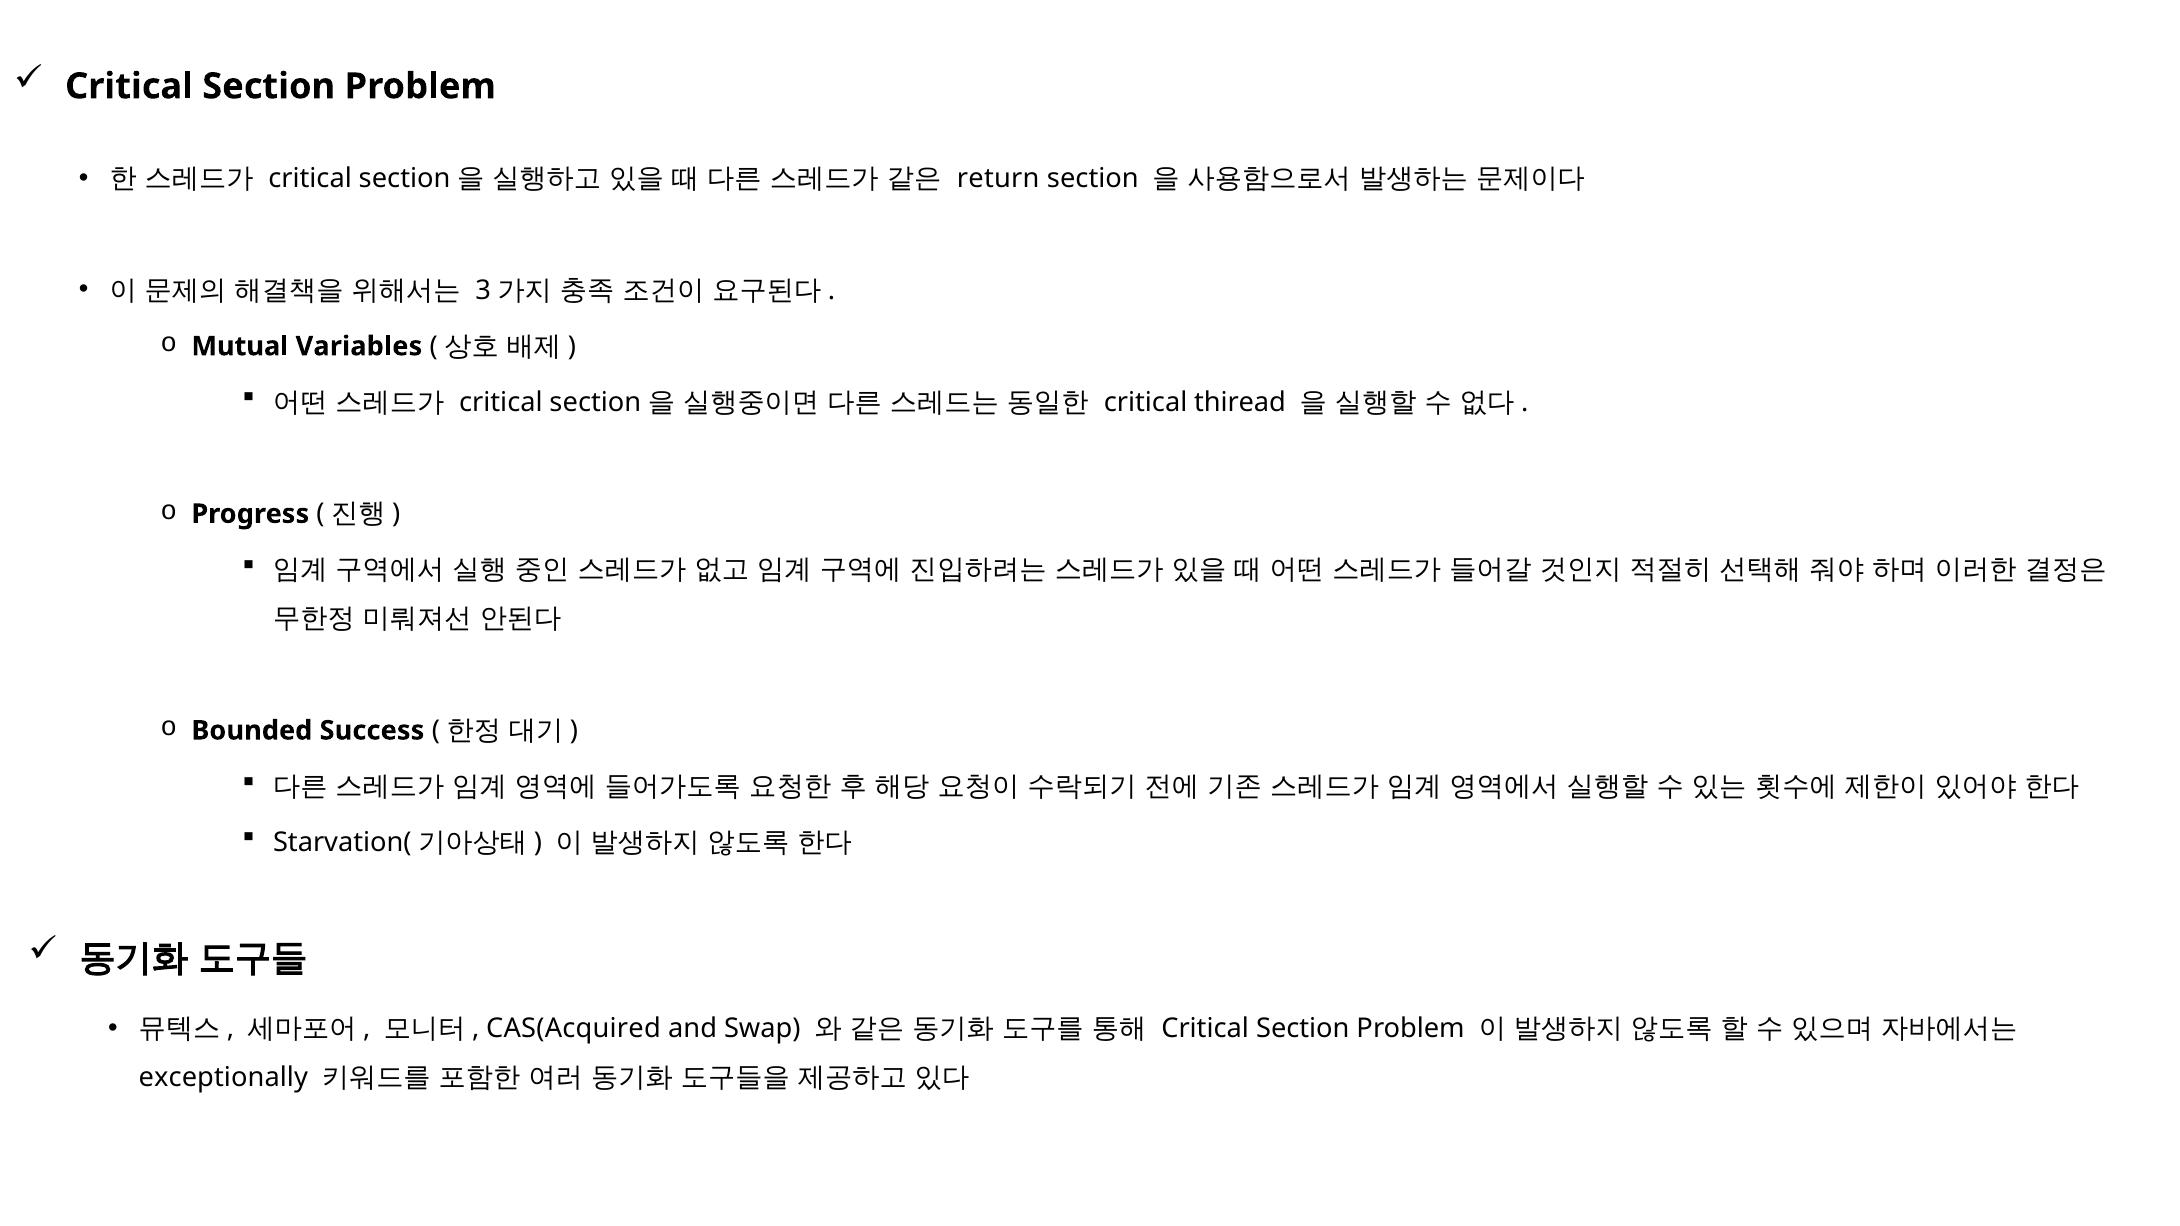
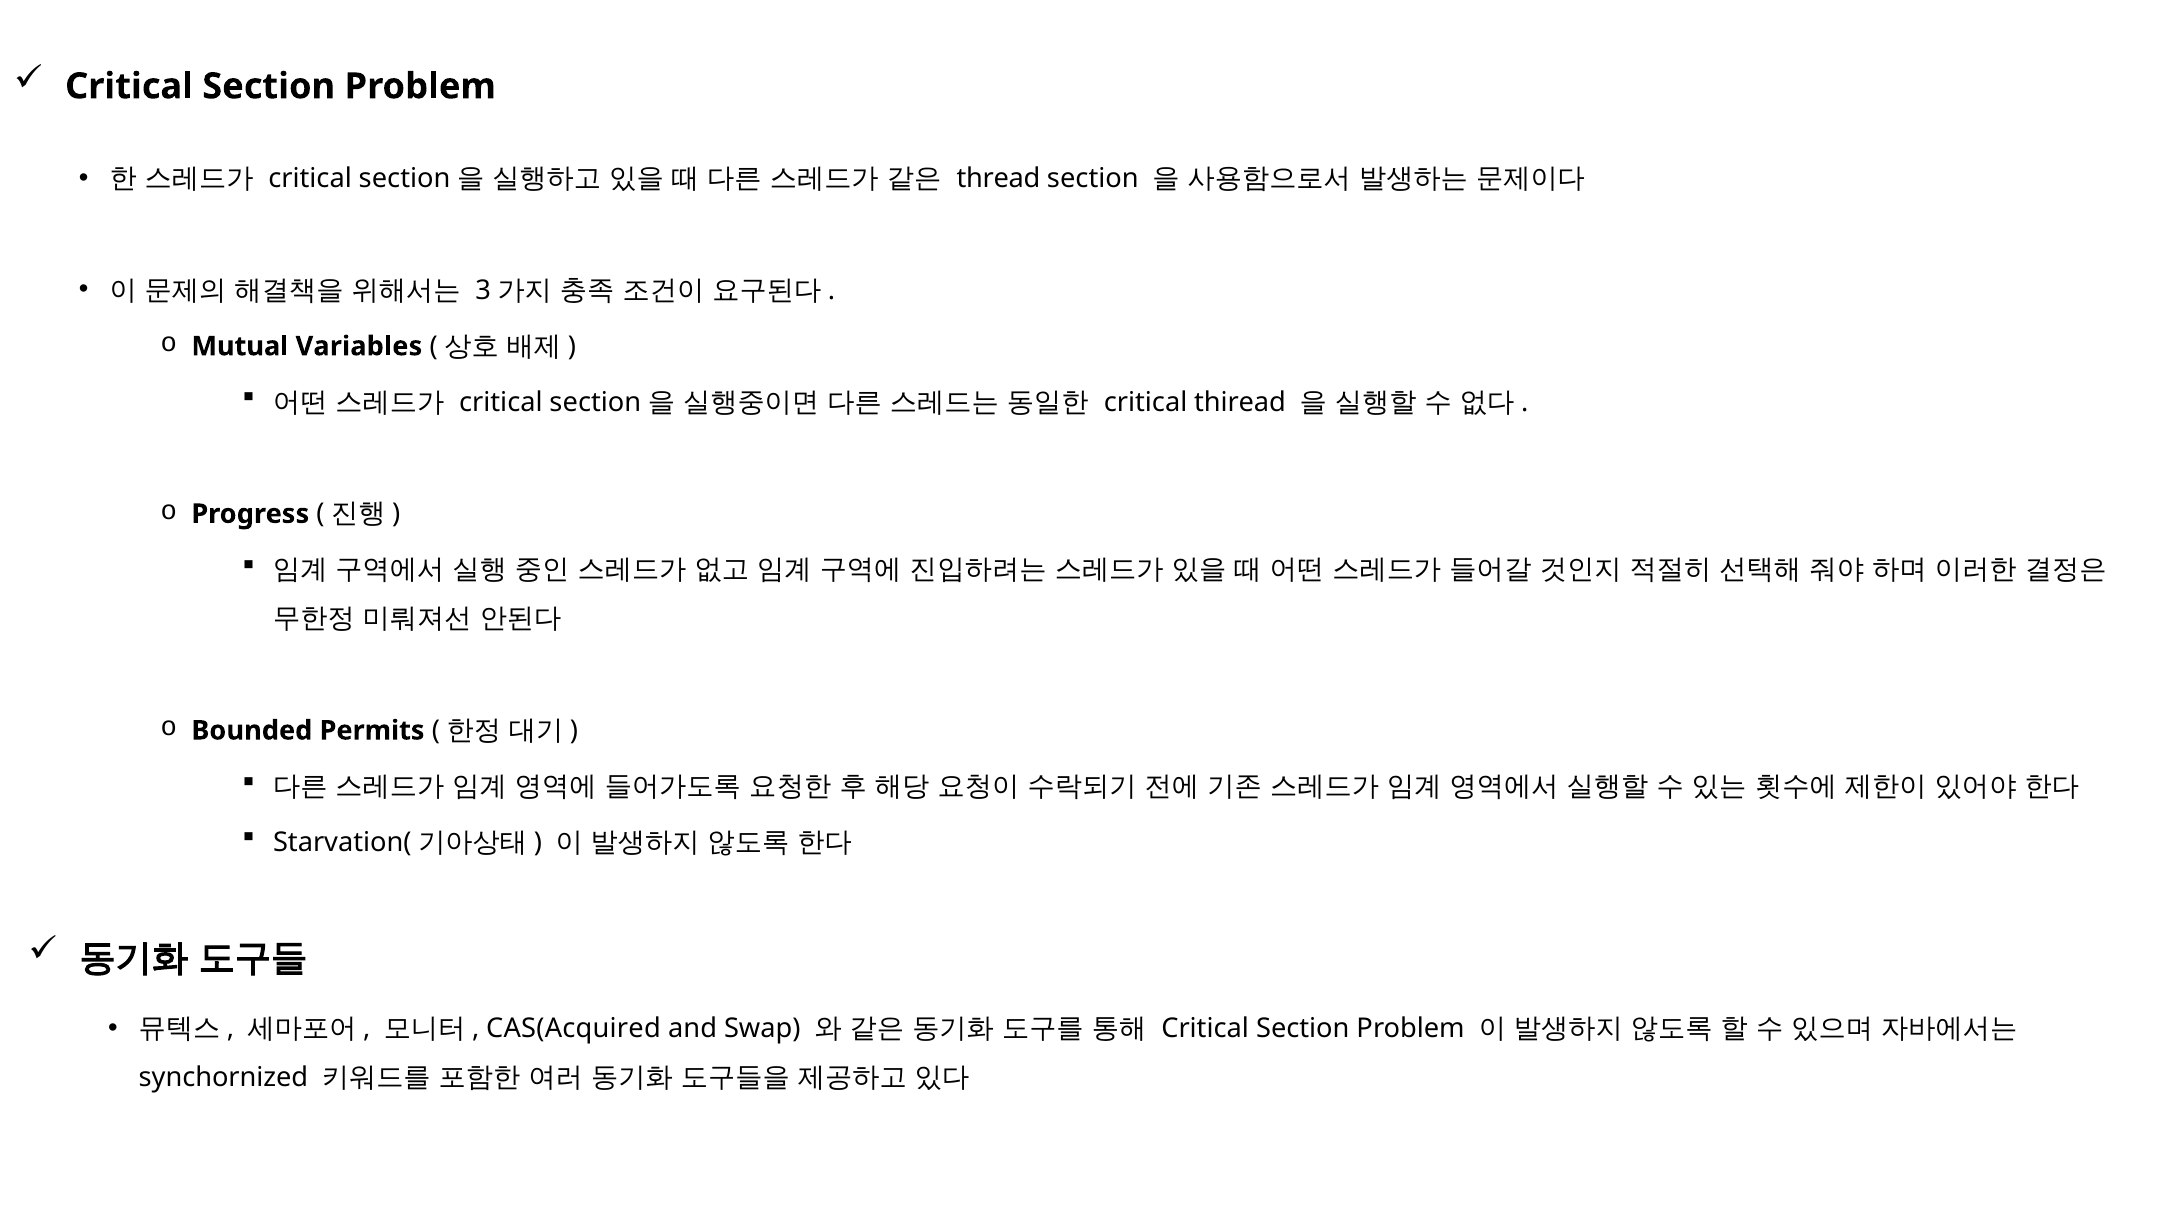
return: return -> thread (998, 179)
Success: Success -> Permits (372, 731)
exceptionally: exceptionally -> synchornized (223, 1078)
